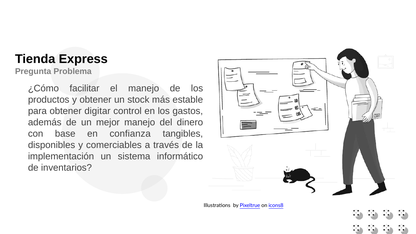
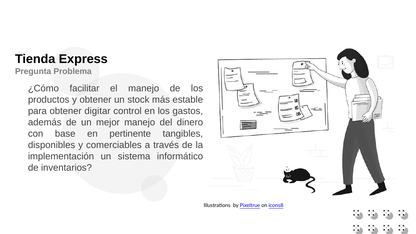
confianza: confianza -> pertinente (130, 134)
